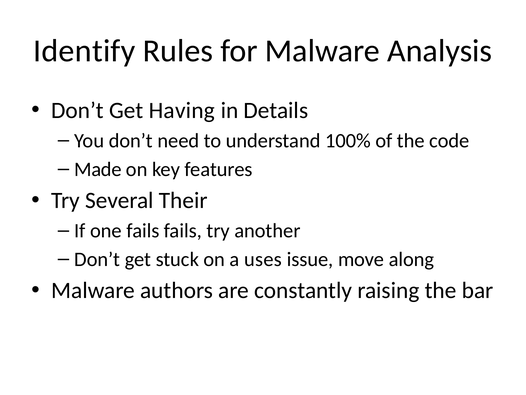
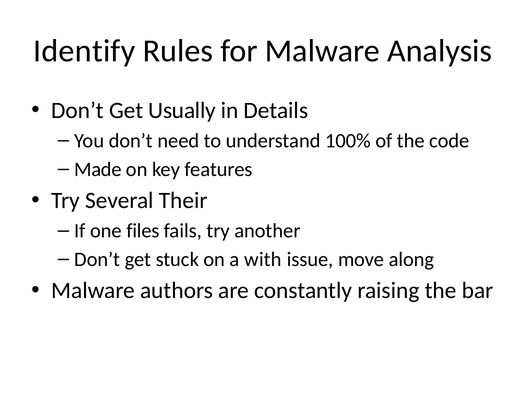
Having: Having -> Usually (182, 110)
one fails: fails -> files (143, 230)
uses: uses -> with (263, 259)
